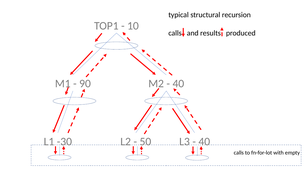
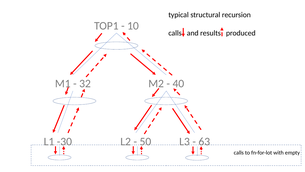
90: 90 -> 32 (85, 83)
40: 40 -> 63 (204, 141)
